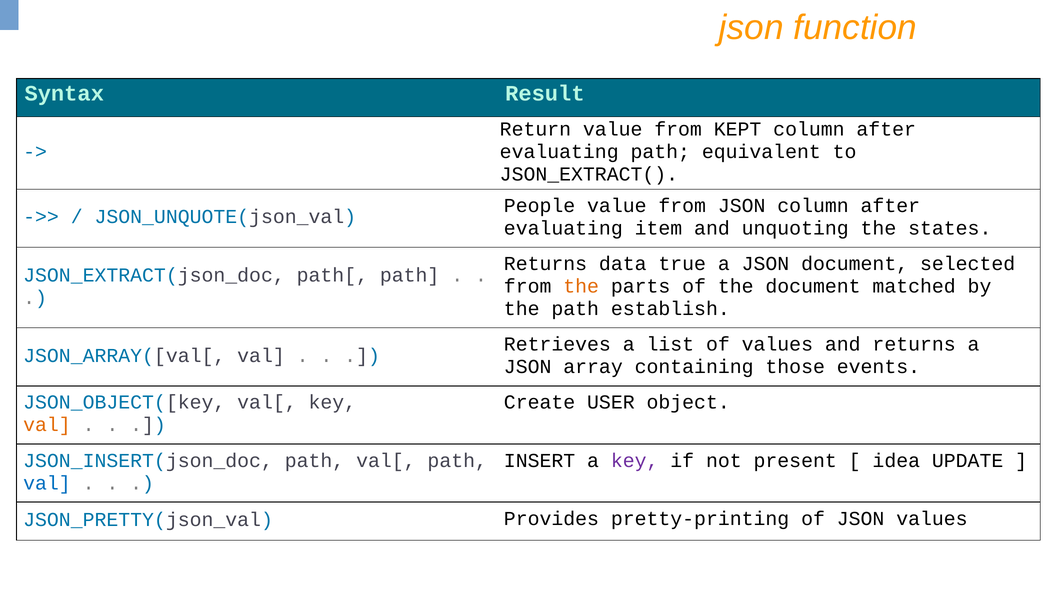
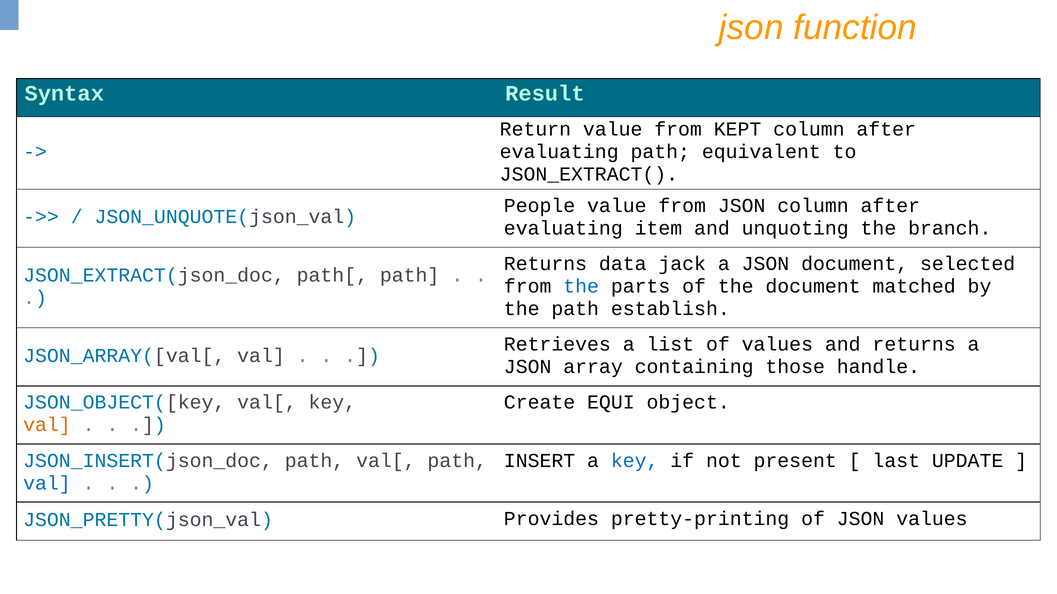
states: states -> branch (950, 228)
true: true -> jack (682, 264)
the colour: orange -> blue (581, 287)
events: events -> handle (878, 367)
USER: USER -> EQUI (611, 403)
key colour: purple -> blue (635, 461)
idea: idea -> last (896, 461)
